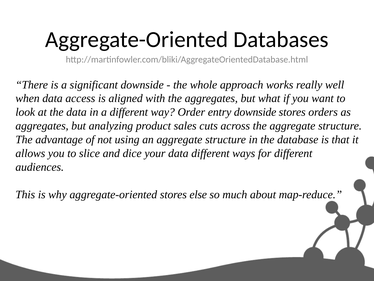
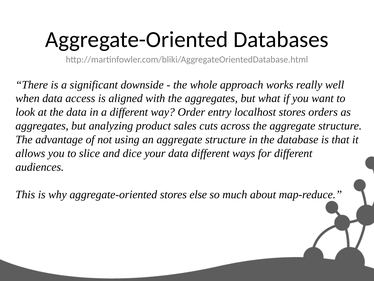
entry downside: downside -> localhost (255, 112)
